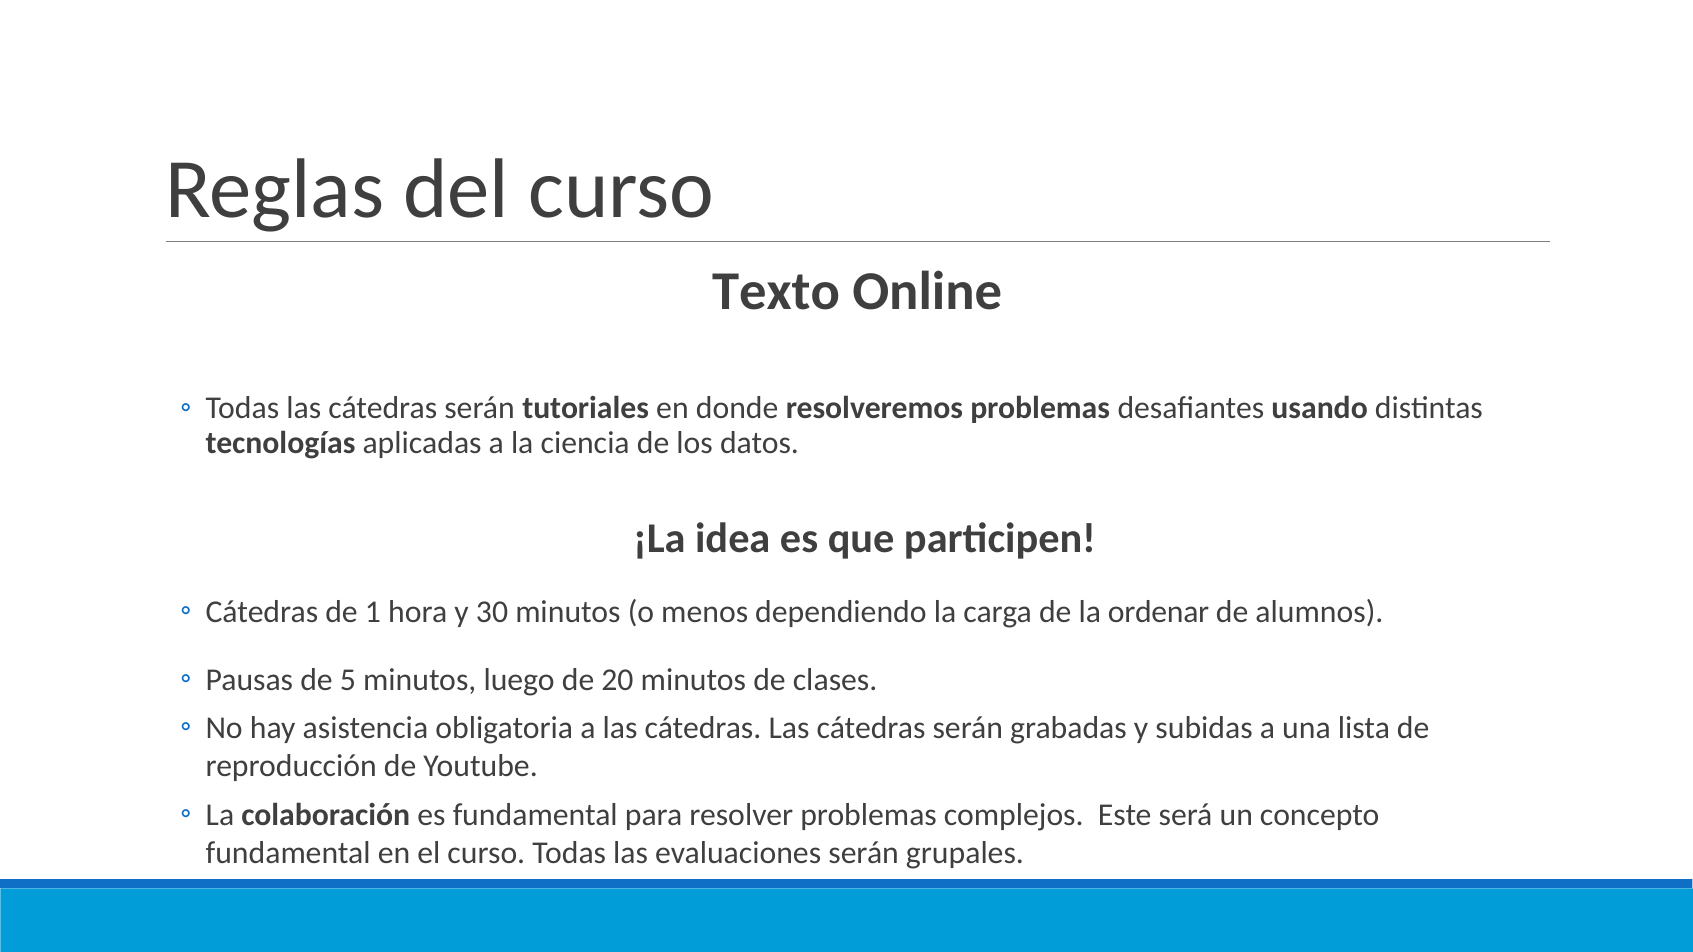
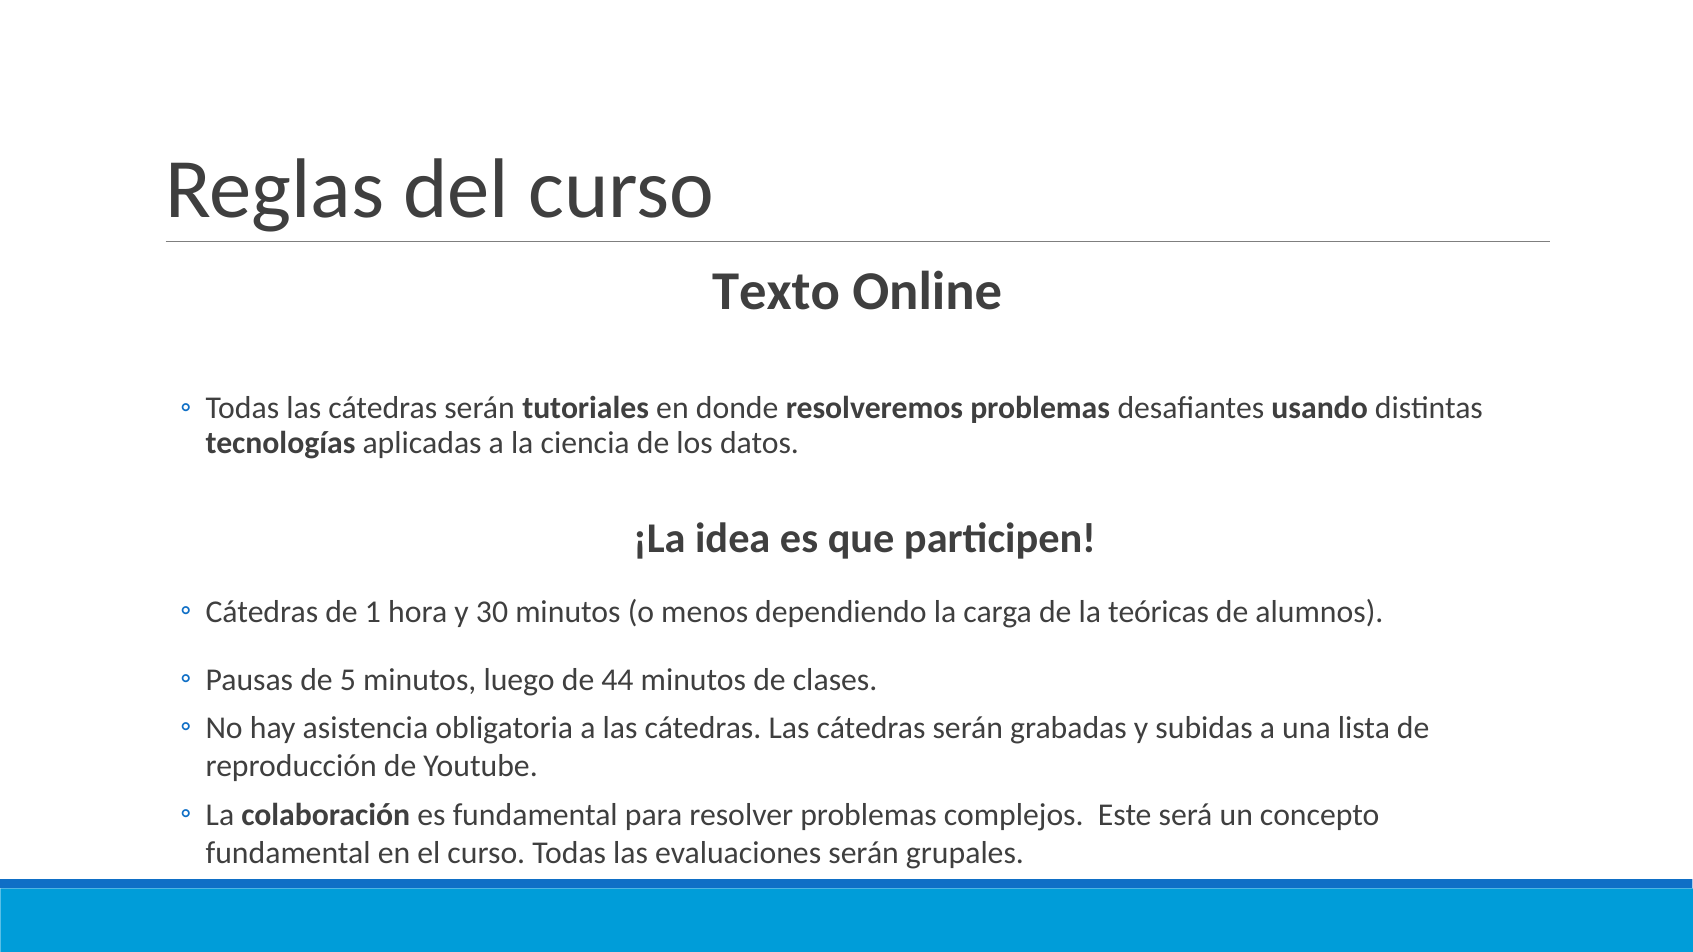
ordenar: ordenar -> teóricas (1159, 612)
20: 20 -> 44 (617, 680)
